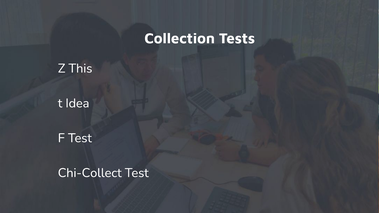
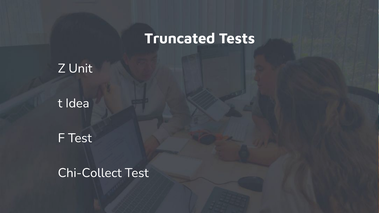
Collection: Collection -> Truncated (180, 38)
This: This -> Unit (80, 68)
